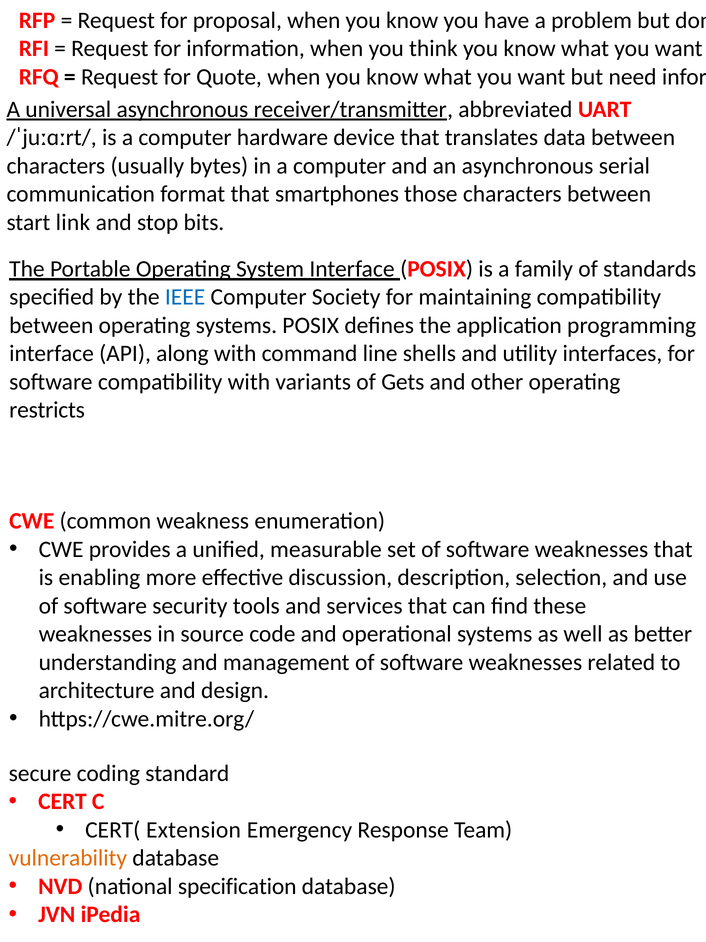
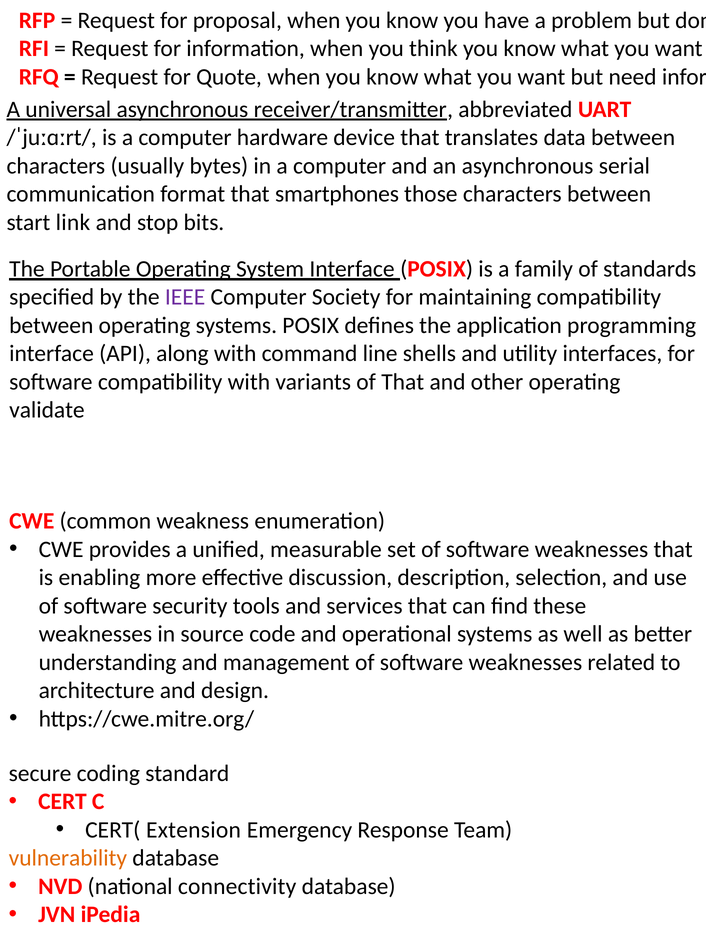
IEEE colour: blue -> purple (185, 297)
of Gets: Gets -> That (403, 382)
restricts: restricts -> validate (47, 410)
specification: specification -> connectivity (237, 886)
